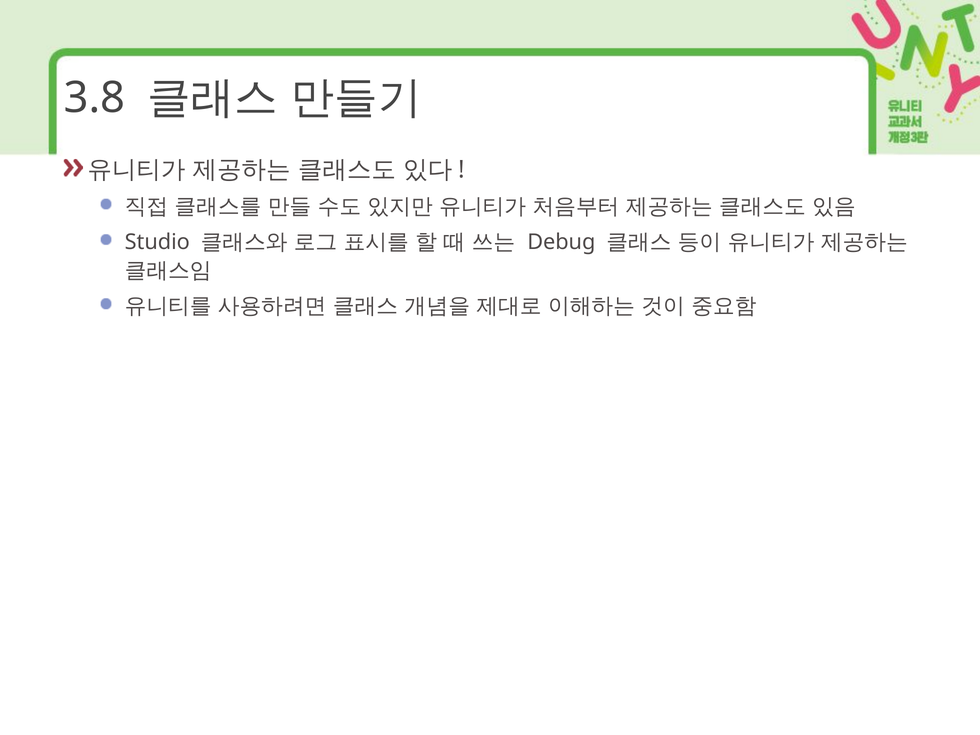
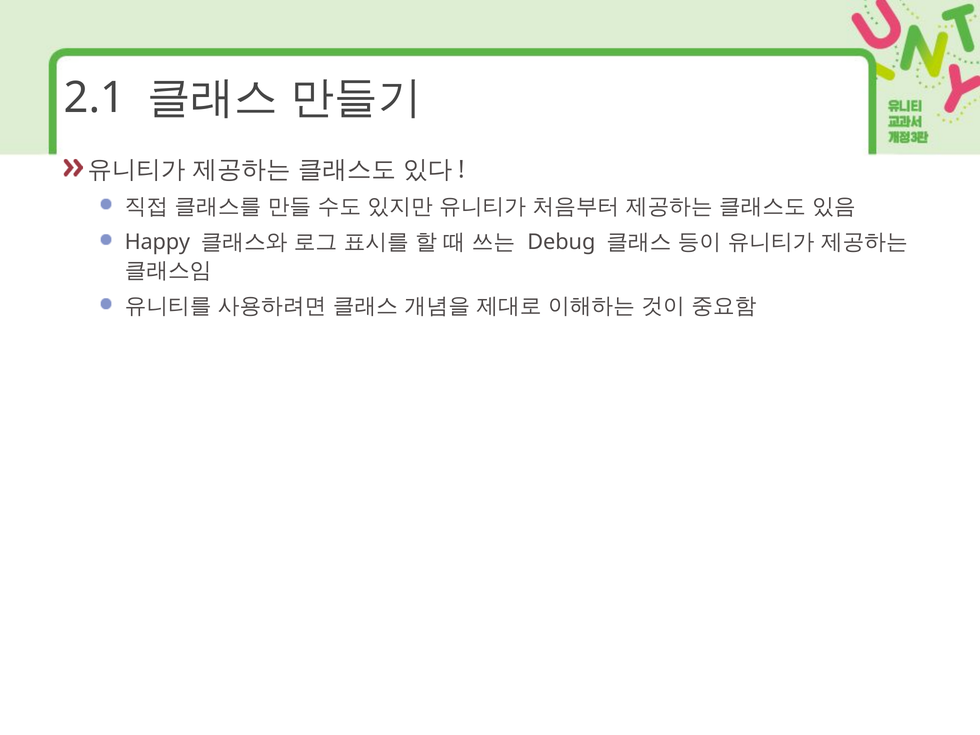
3.8: 3.8 -> 2.1 (95, 98)
Studio: Studio -> Happy (157, 242)
